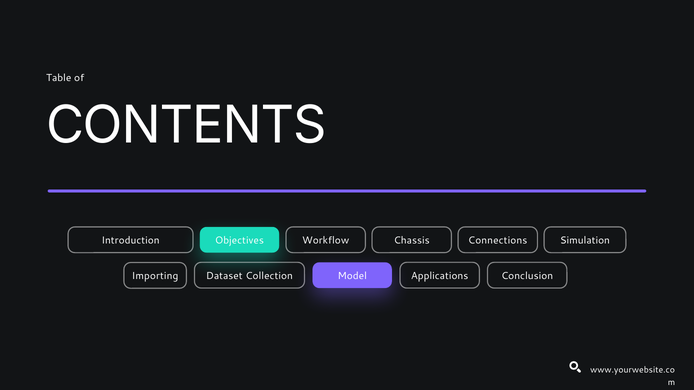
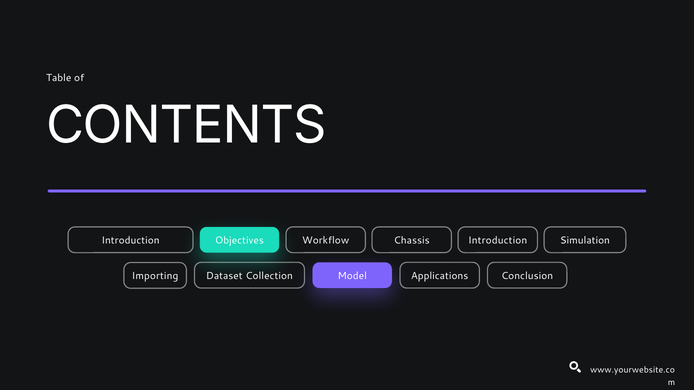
Chassis Connections: Connections -> Introduction (498, 241)
